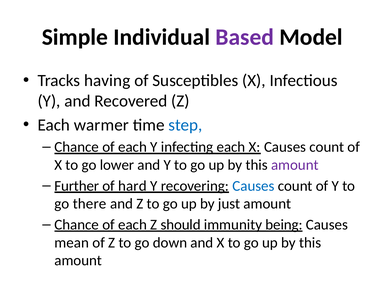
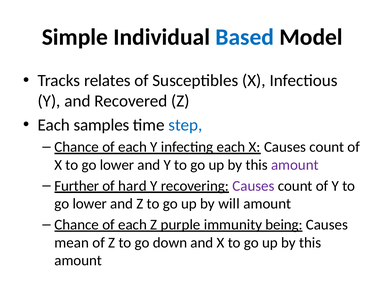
Based colour: purple -> blue (245, 37)
having: having -> relates (107, 81)
warmer: warmer -> samples (101, 125)
Causes colour: blue -> purple (253, 186)
there: there -> lower (90, 204)
just: just -> will (229, 204)
should: should -> purple (181, 225)
